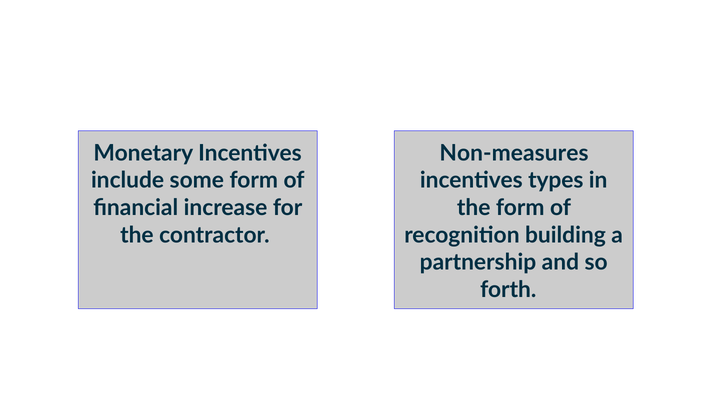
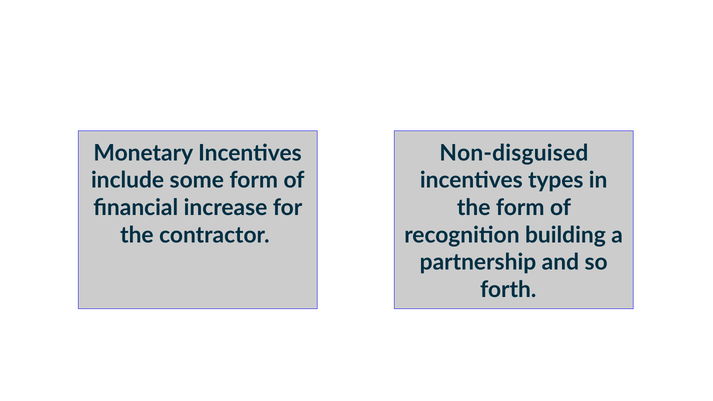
Non-measures: Non-measures -> Non-disguised (514, 153)
